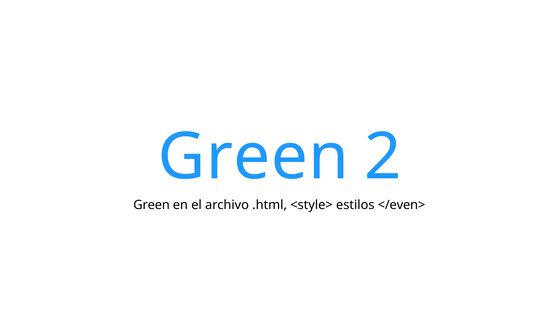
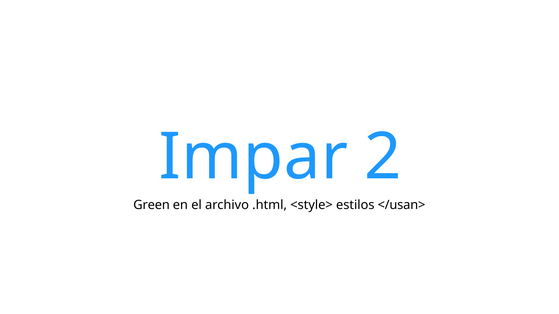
Green: Green -> Impar (253, 157)
</even>: </even> -> </usan> (401, 205)
